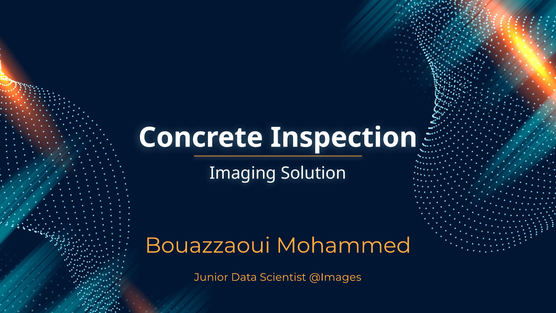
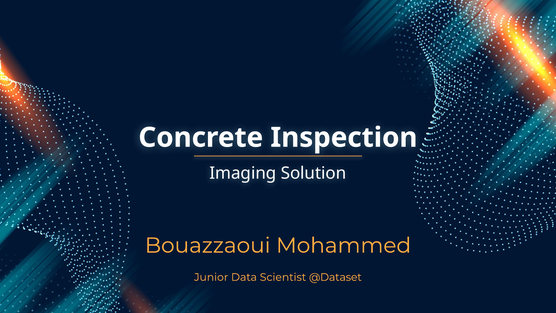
@Images: @Images -> @Dataset (335, 277)
